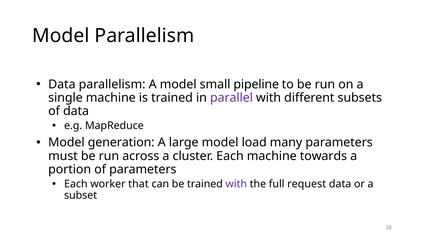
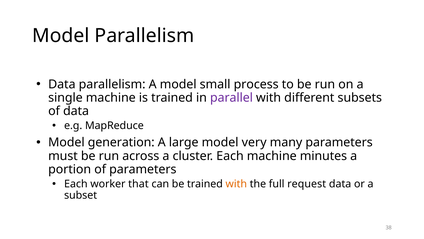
pipeline: pipeline -> process (256, 84)
load: load -> very (254, 142)
towards: towards -> minutes (323, 156)
with colour: purple -> orange (236, 184)
